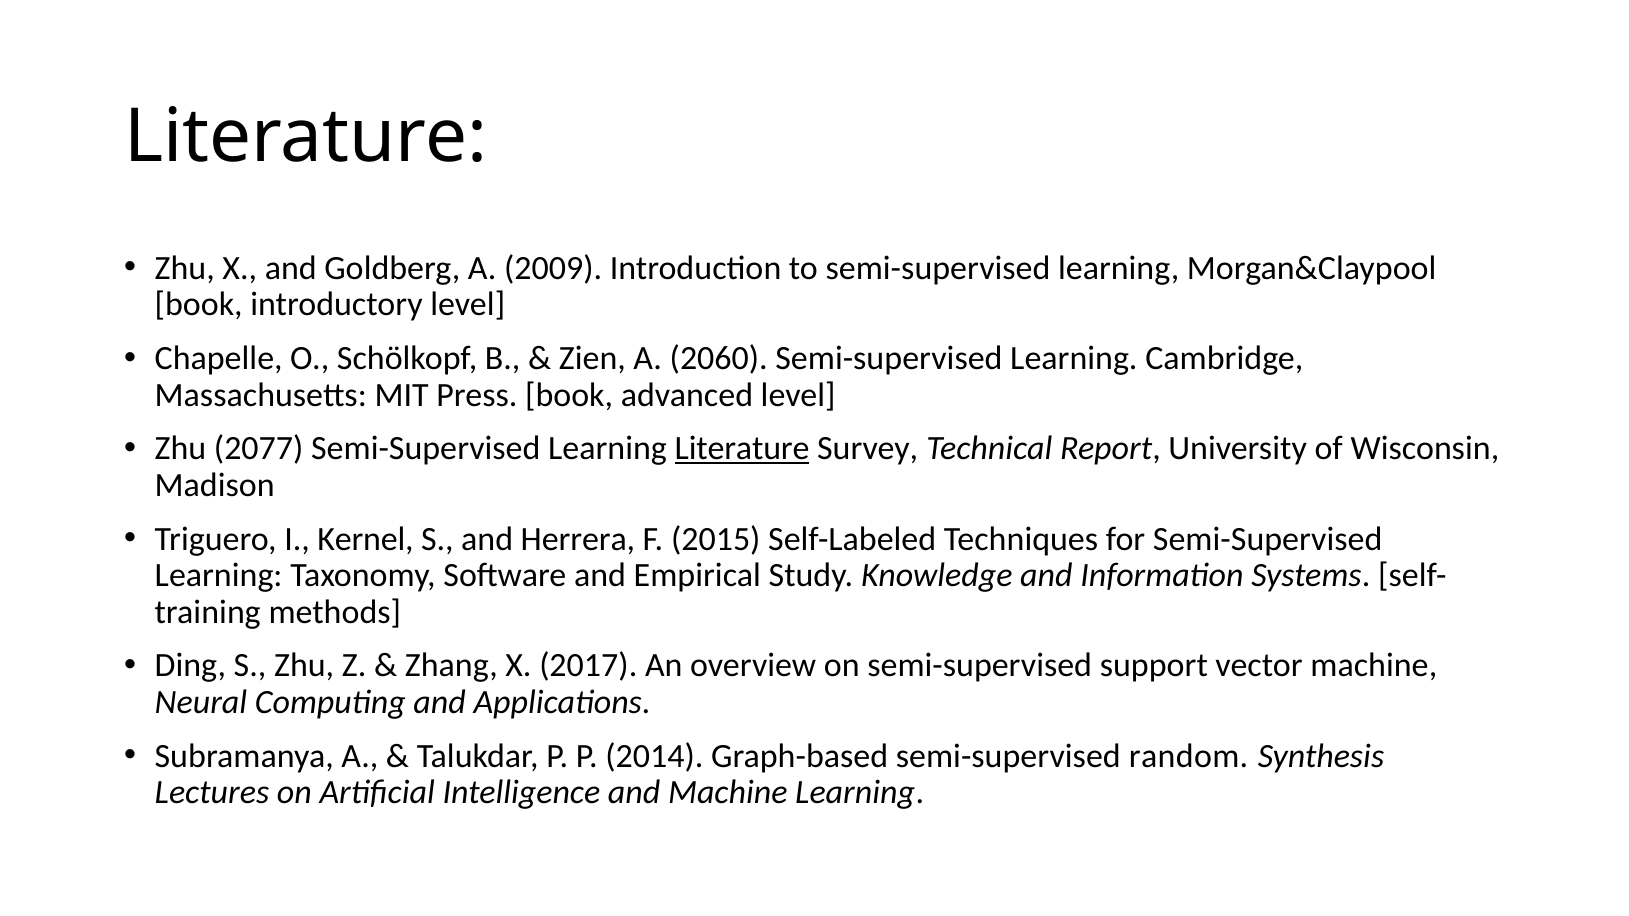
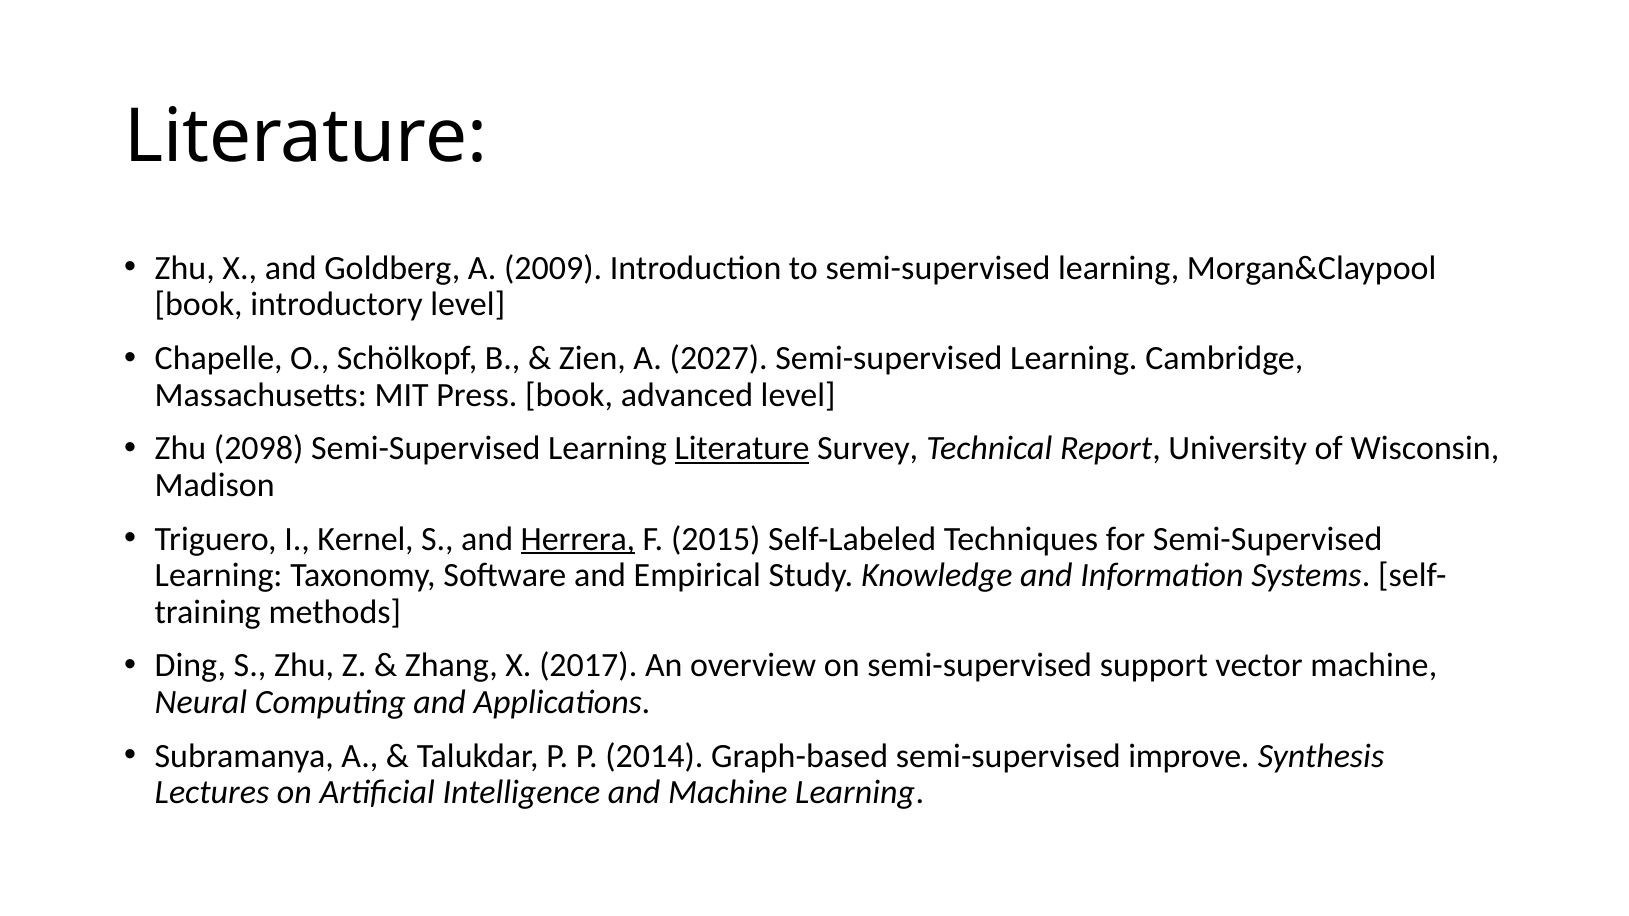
2060: 2060 -> 2027 (719, 358)
2077: 2077 -> 2098 (259, 449)
Herrera underline: none -> present (578, 539)
random: random -> improve (1189, 756)
